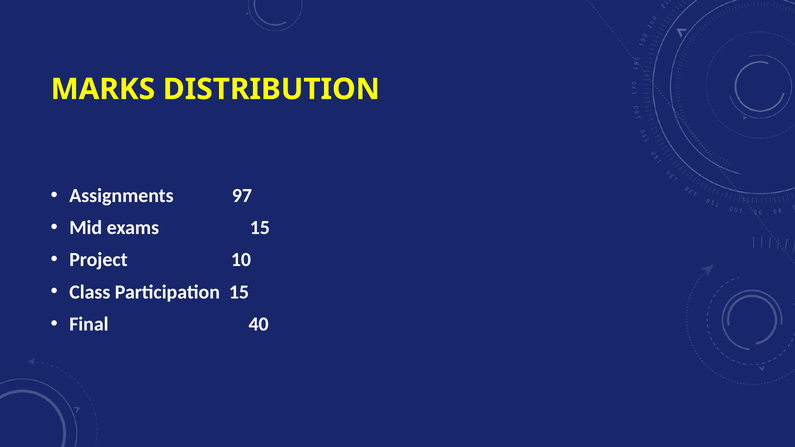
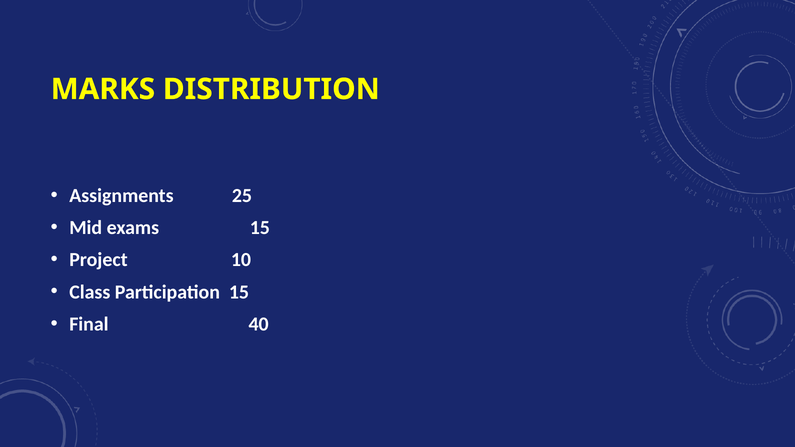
97: 97 -> 25 (242, 196)
